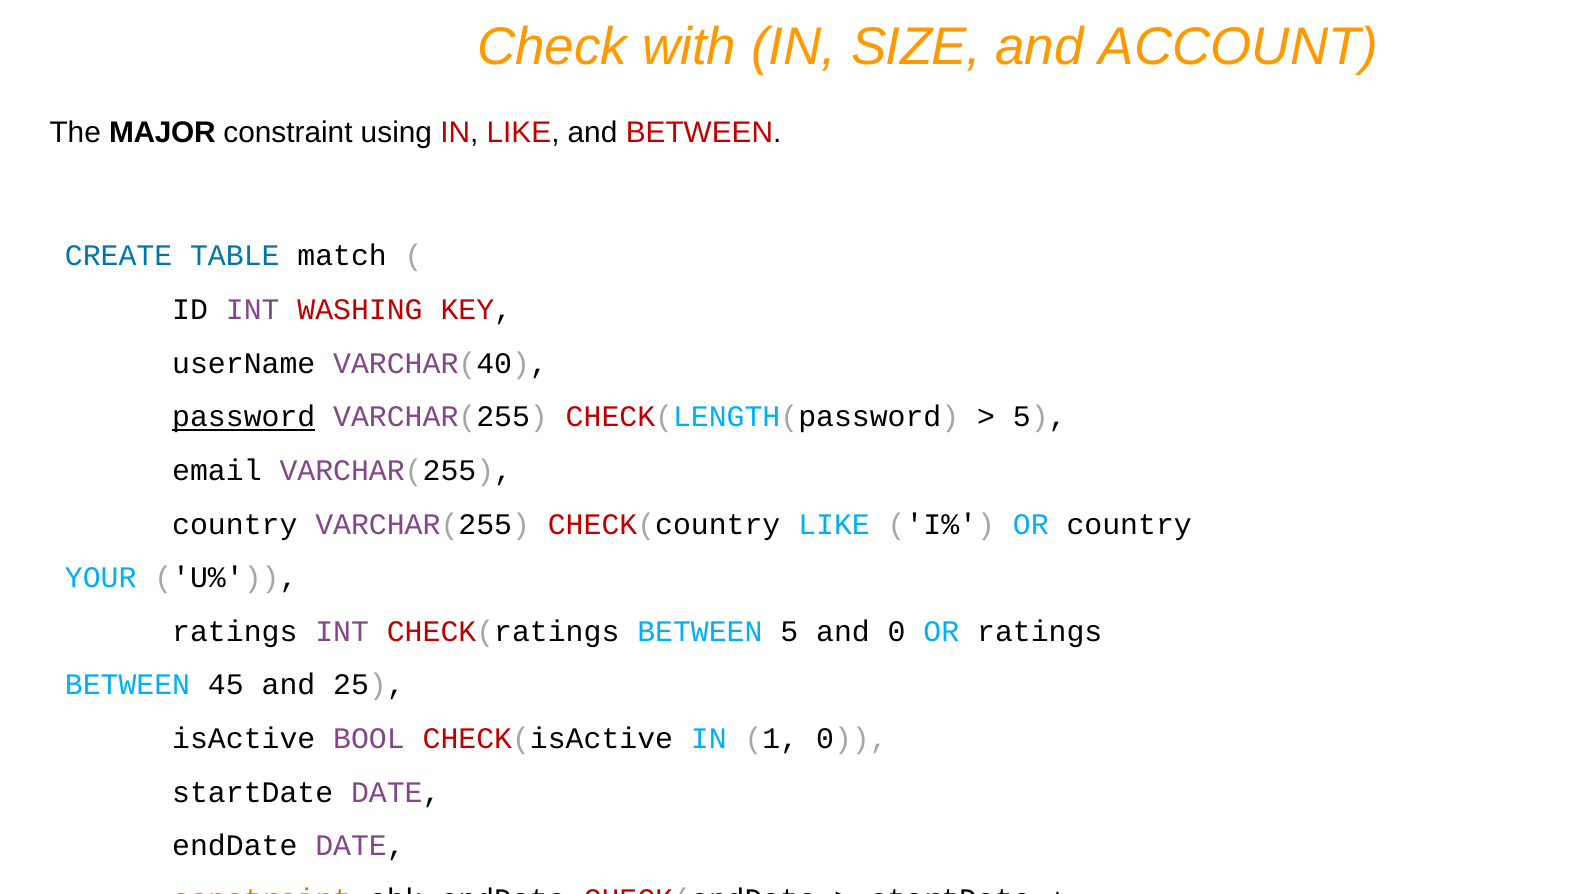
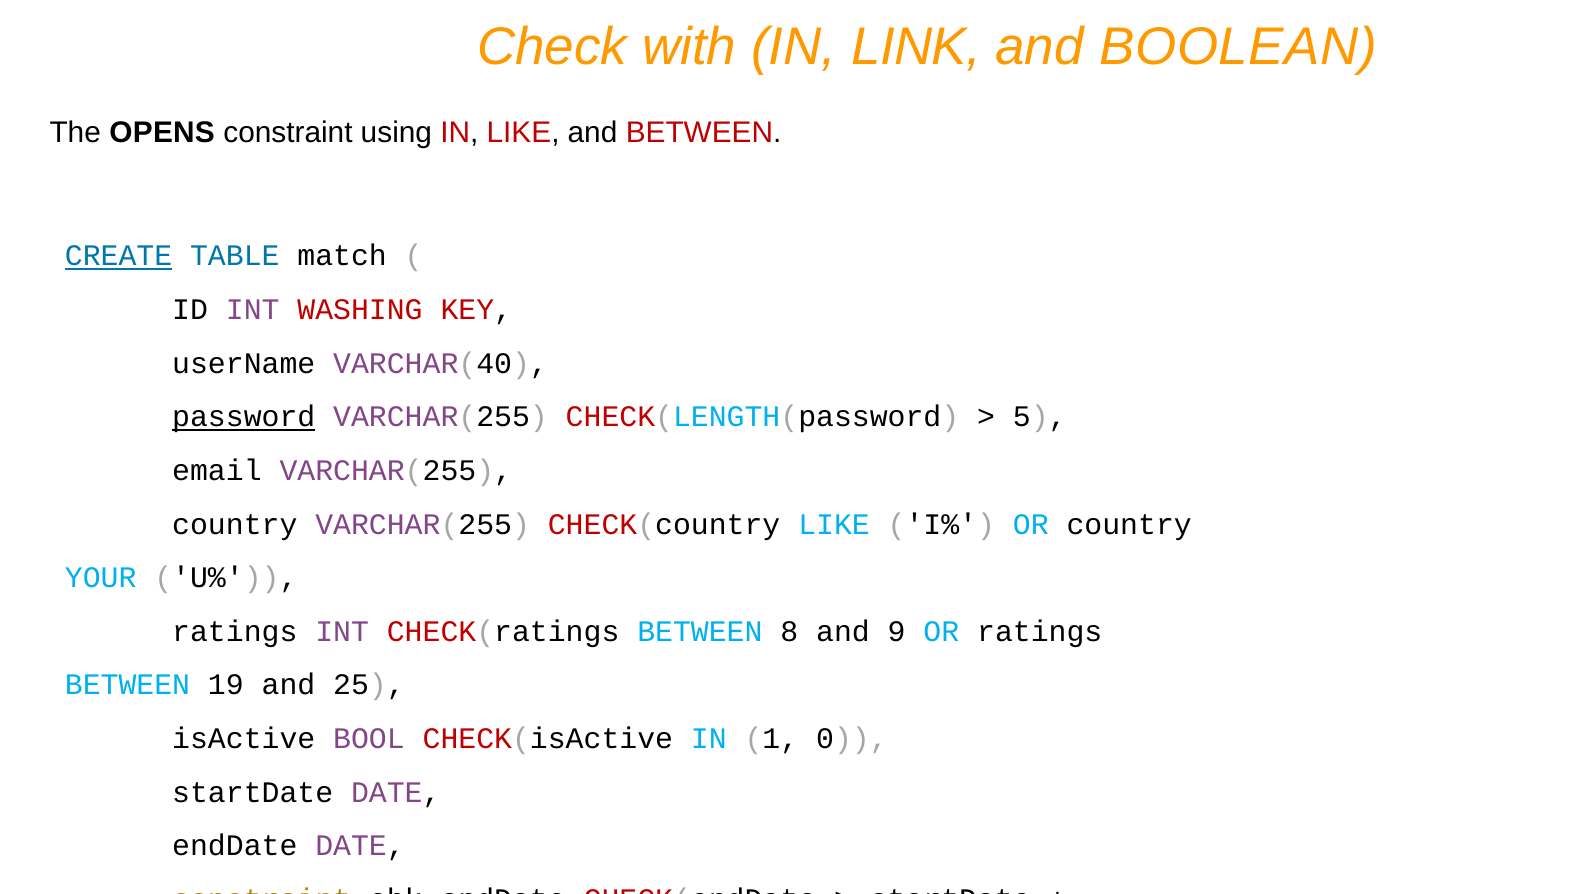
SIZE: SIZE -> LINK (916, 47)
ACCOUNT: ACCOUNT -> BOOLEAN (1238, 47)
MAJOR: MAJOR -> OPENS (162, 132)
CREATE underline: none -> present (119, 256)
BETWEEN 5: 5 -> 8 (789, 632)
and 0: 0 -> 9 (897, 632)
45: 45 -> 19 (226, 685)
